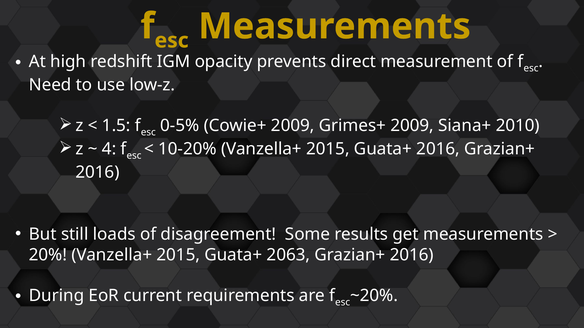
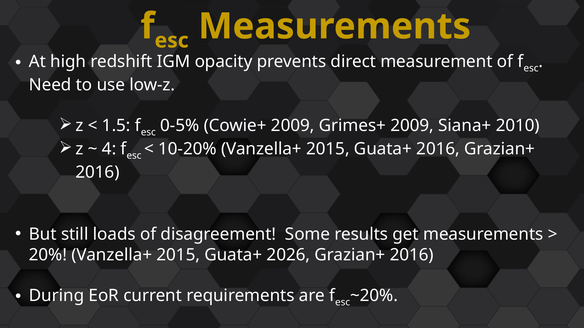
2063: 2063 -> 2026 (288, 255)
